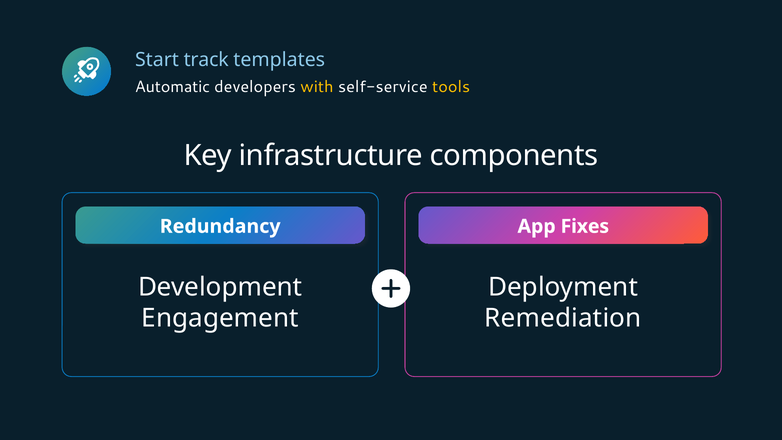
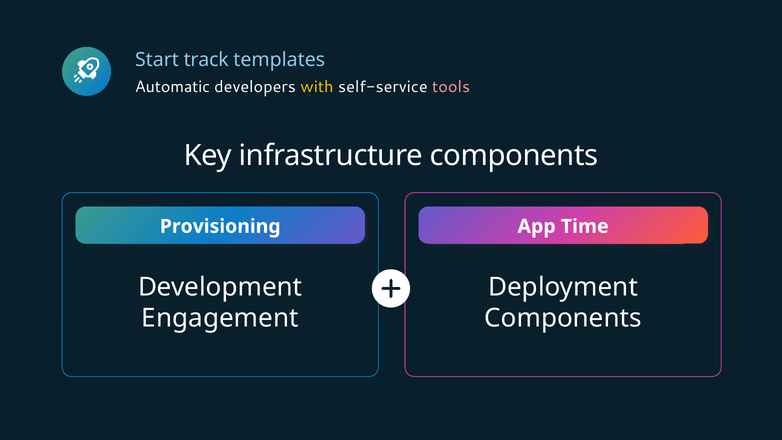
tools colour: yellow -> pink (451, 87)
Redundancy: Redundancy -> Provisioning (220, 226)
Fixes: Fixes -> Time (585, 226)
Remediation: Remediation -> Components (563, 318)
